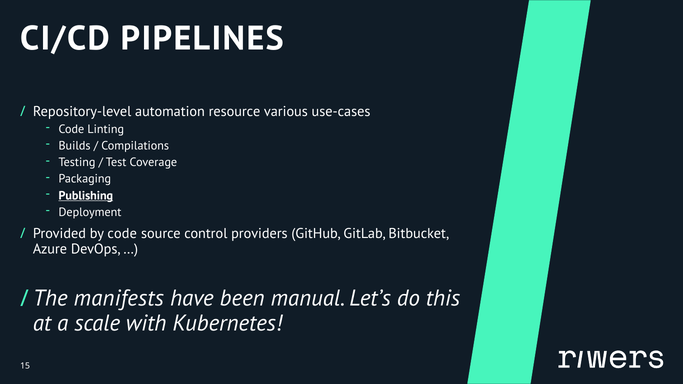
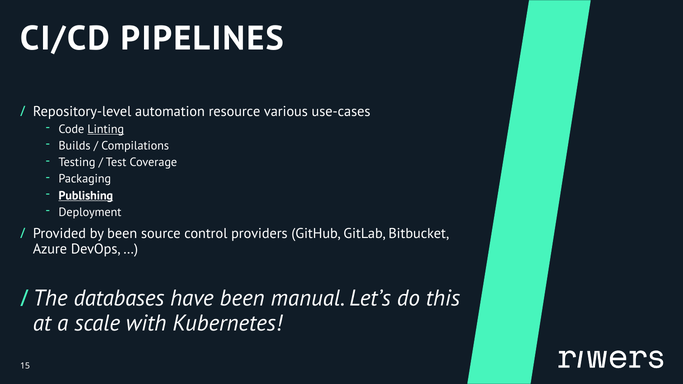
Linting underline: none -> present (106, 129)
by code: code -> been (122, 234)
manifests: manifests -> databases (119, 299)
